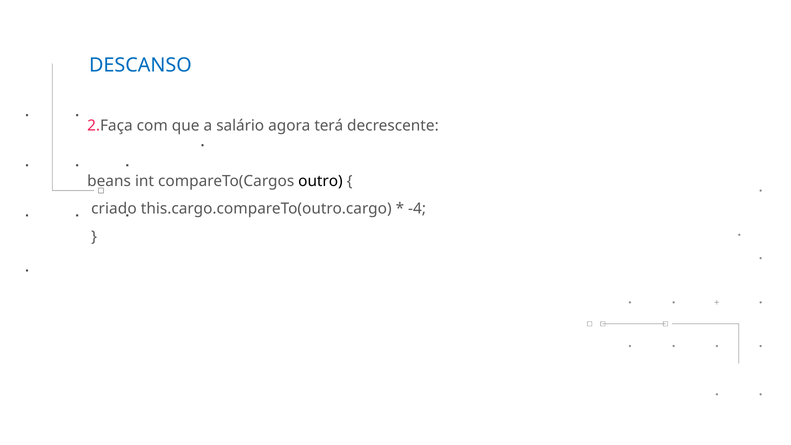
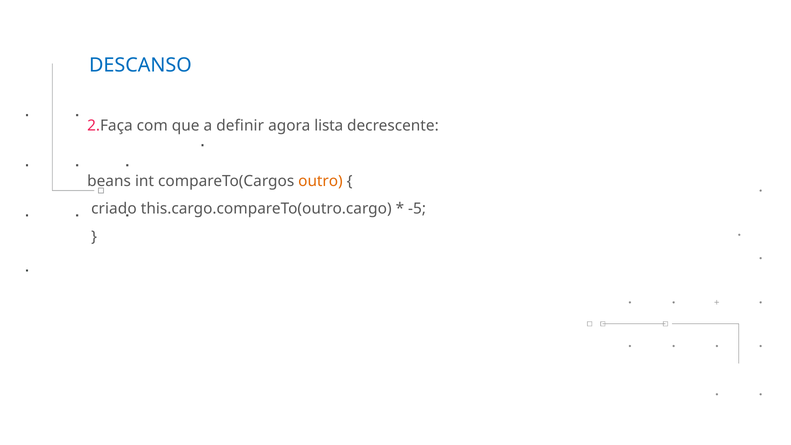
salário: salário -> definir (240, 126)
terá: terá -> lista (329, 126)
outro colour: black -> orange (320, 181)
-4: -4 -> -5 (417, 209)
